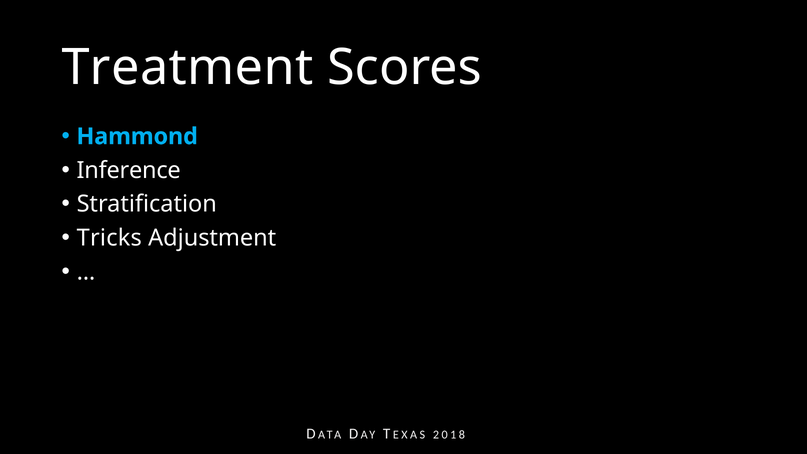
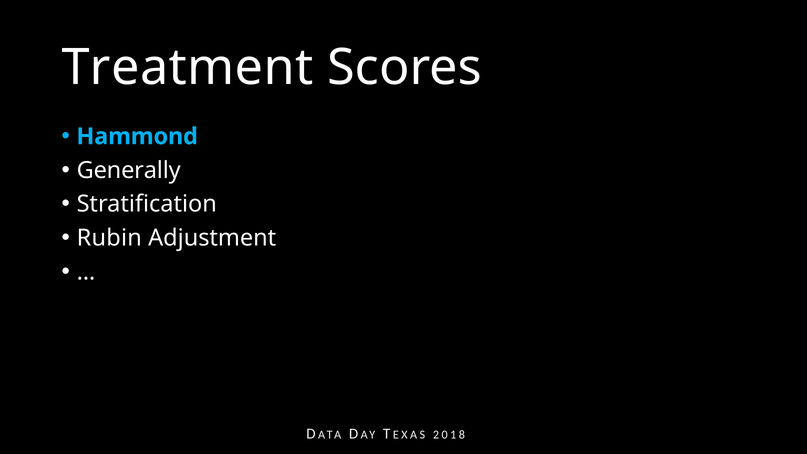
Inference: Inference -> Generally (129, 170)
Tricks: Tricks -> Rubin (109, 238)
